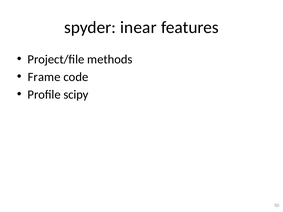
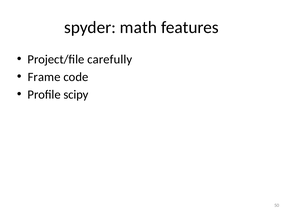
inear: inear -> math (138, 27)
methods: methods -> carefully (110, 59)
